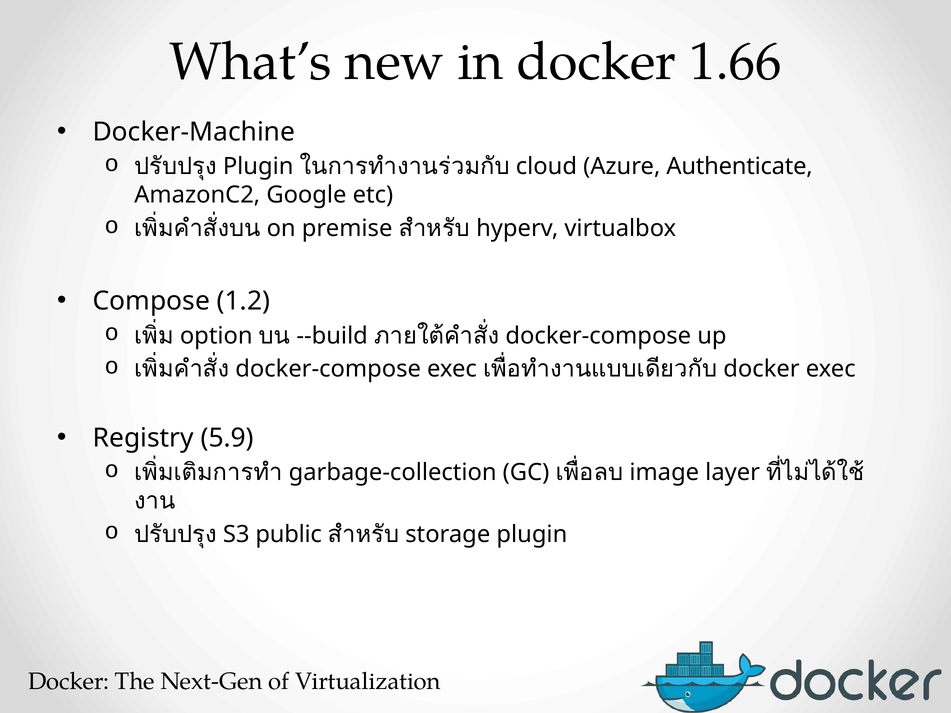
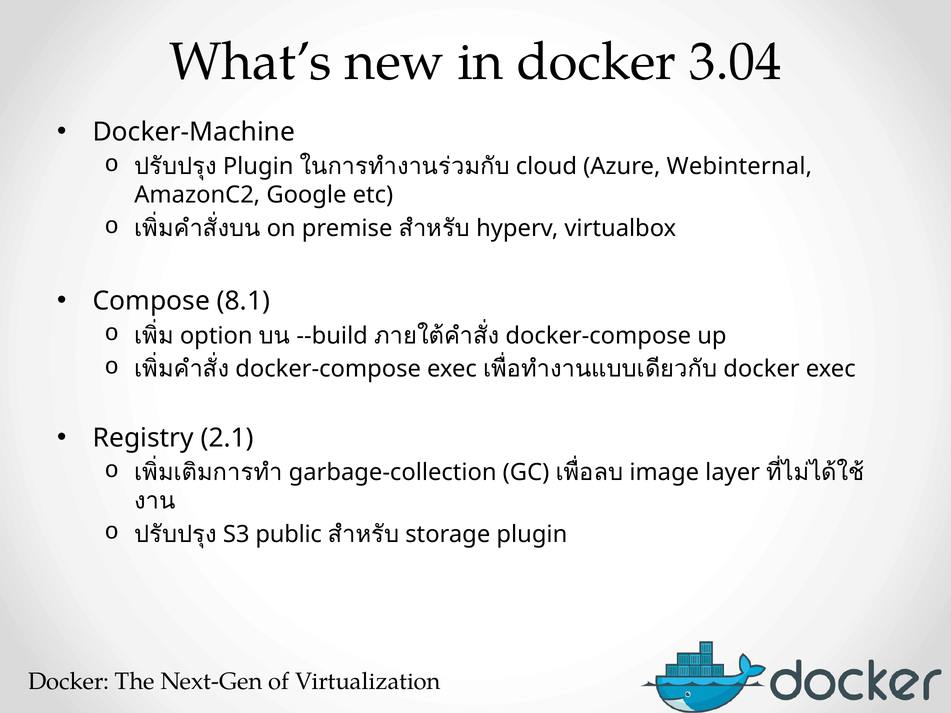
1.66: 1.66 -> 3.04 (735, 62)
Authenticate: Authenticate -> Webinternal (739, 167)
1.2: 1.2 -> 8.1 (244, 301)
5.9: 5.9 -> 2.1 (227, 438)
